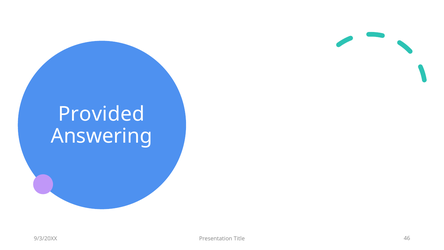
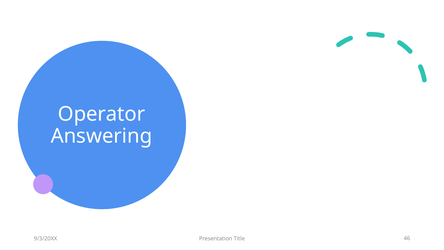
Provided: Provided -> Operator (102, 114)
